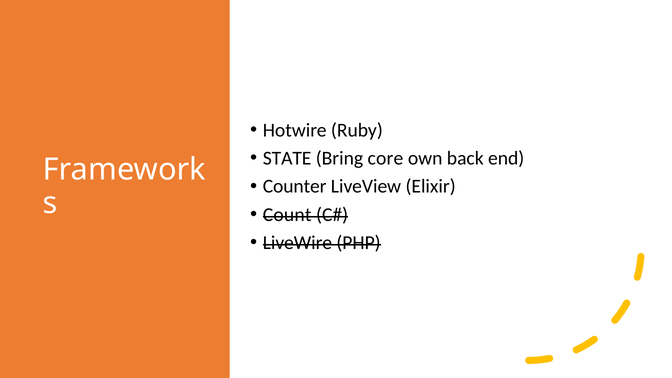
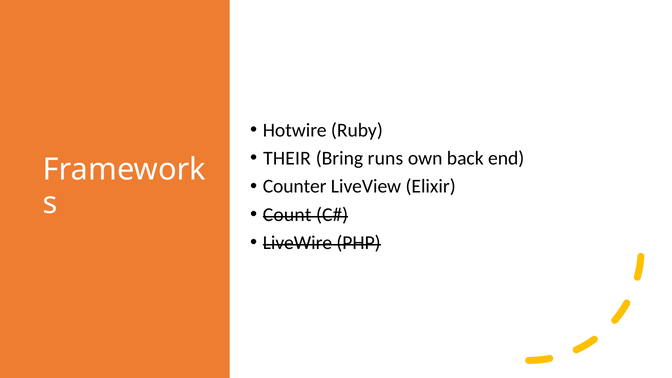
STATE: STATE -> THEIR (287, 158)
core: core -> runs (385, 158)
